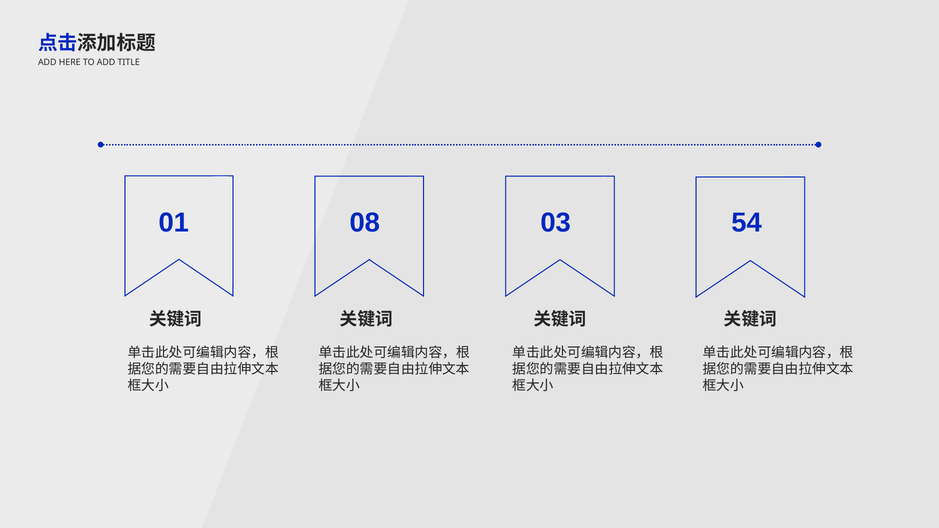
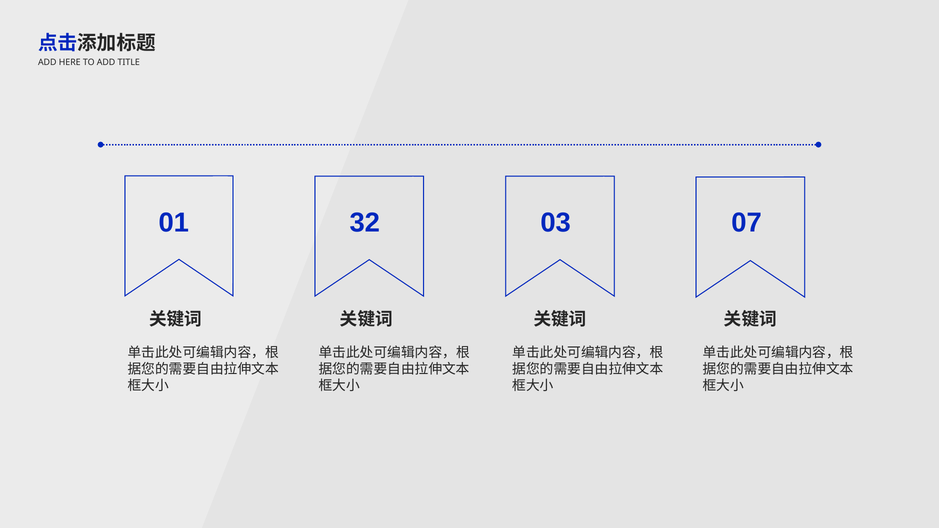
08: 08 -> 32 (365, 223)
54: 54 -> 07 (747, 223)
